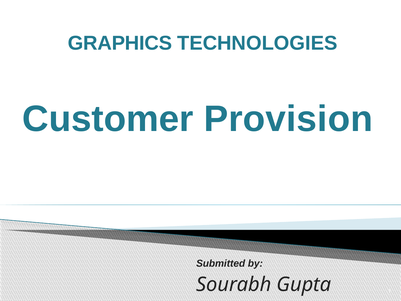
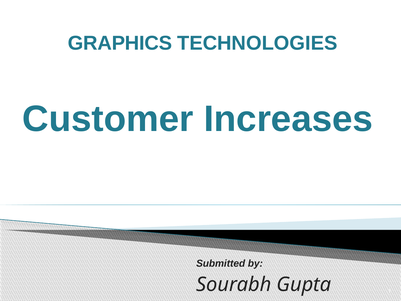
Provision: Provision -> Increases (288, 119)
